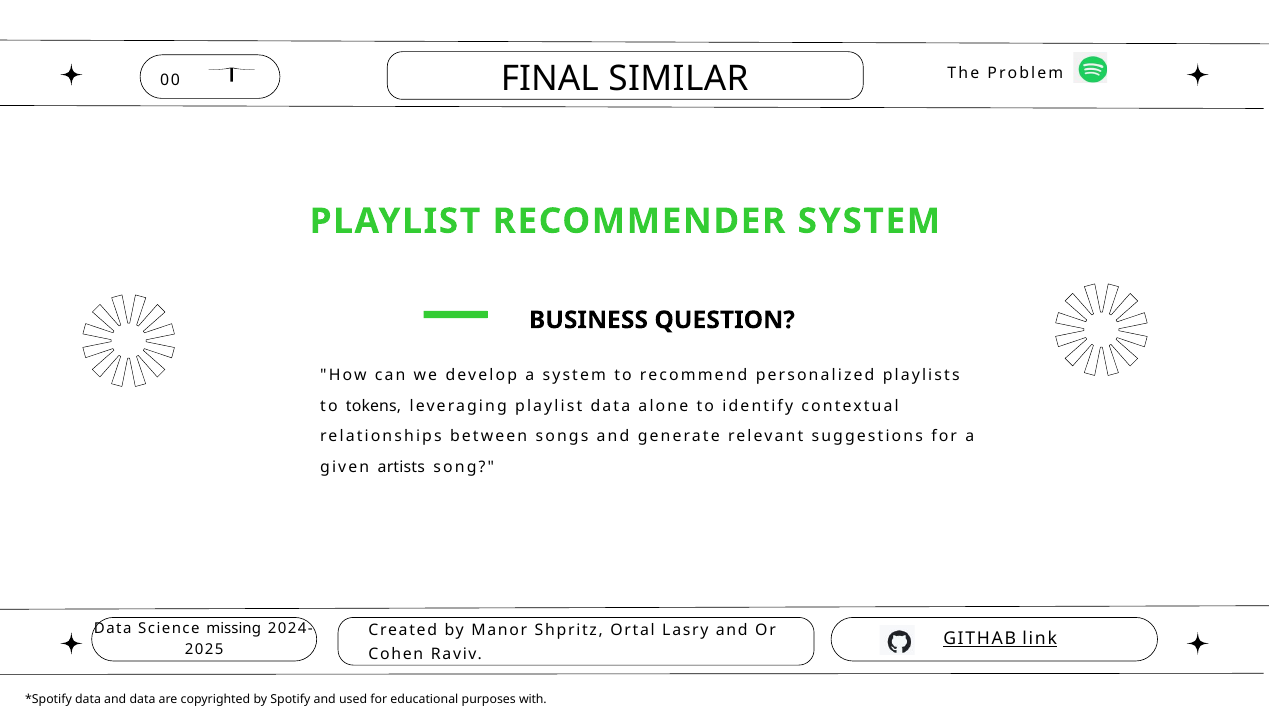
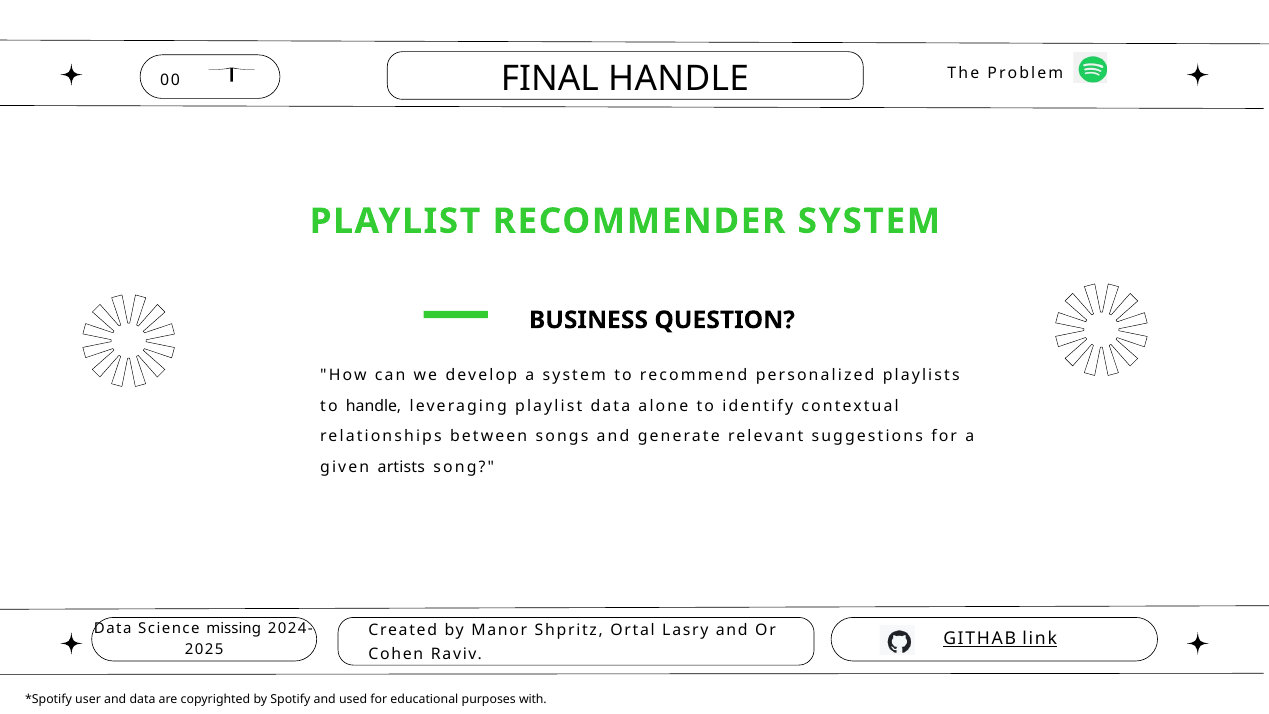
FINAL SIMILAR: SIMILAR -> HANDLE (679, 78)
to tokens: tokens -> handle (374, 406)
data: data -> user (88, 699)
